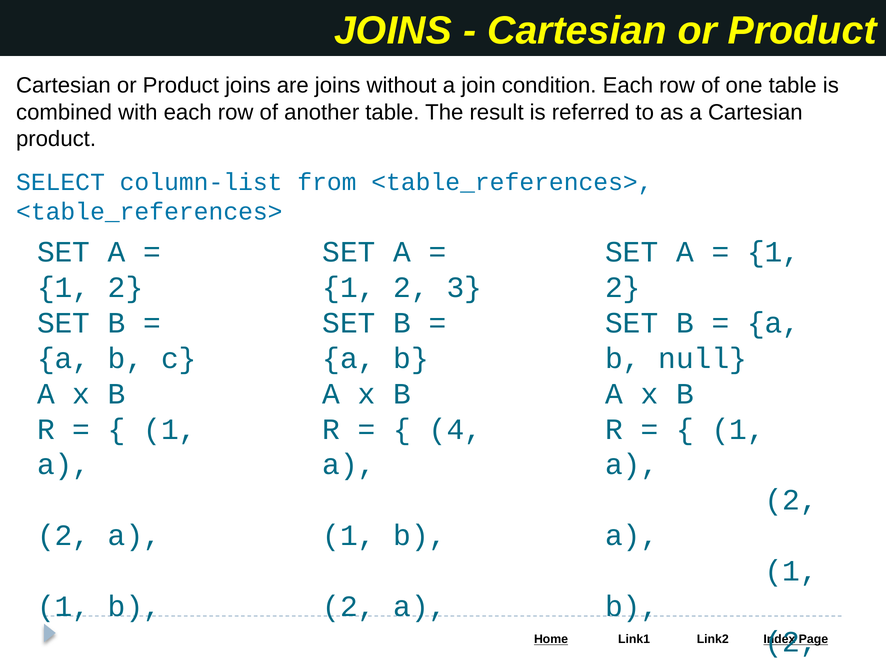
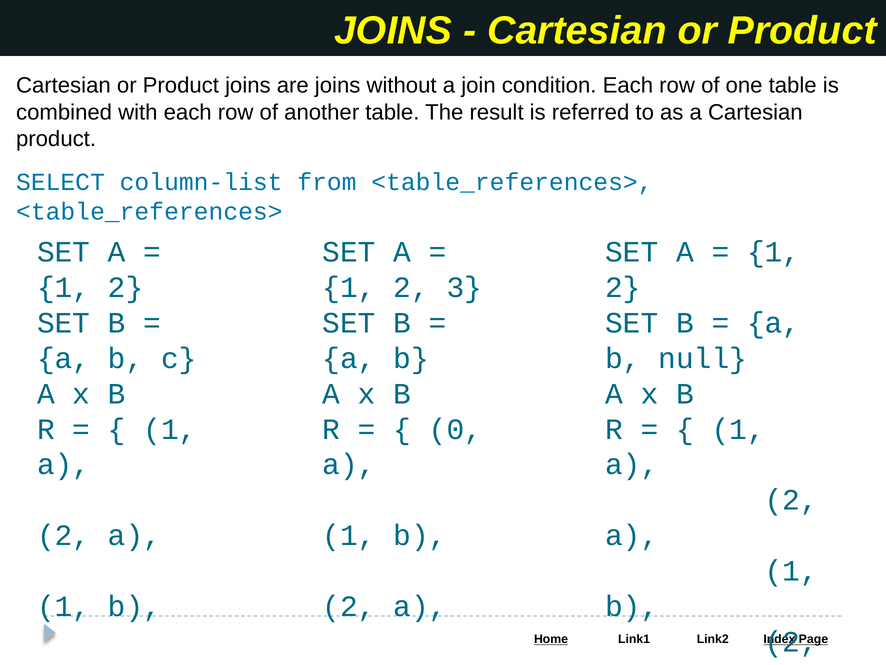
4: 4 -> 0 (455, 429)
